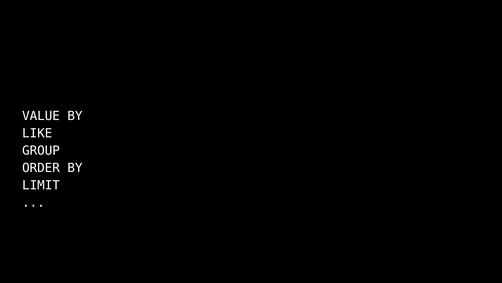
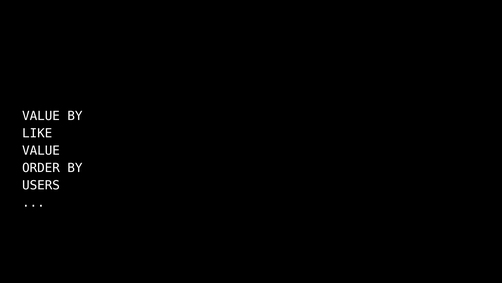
GROUP: GROUP -> VALUE (41, 150)
LIMIT: LIMIT -> USERS (41, 185)
